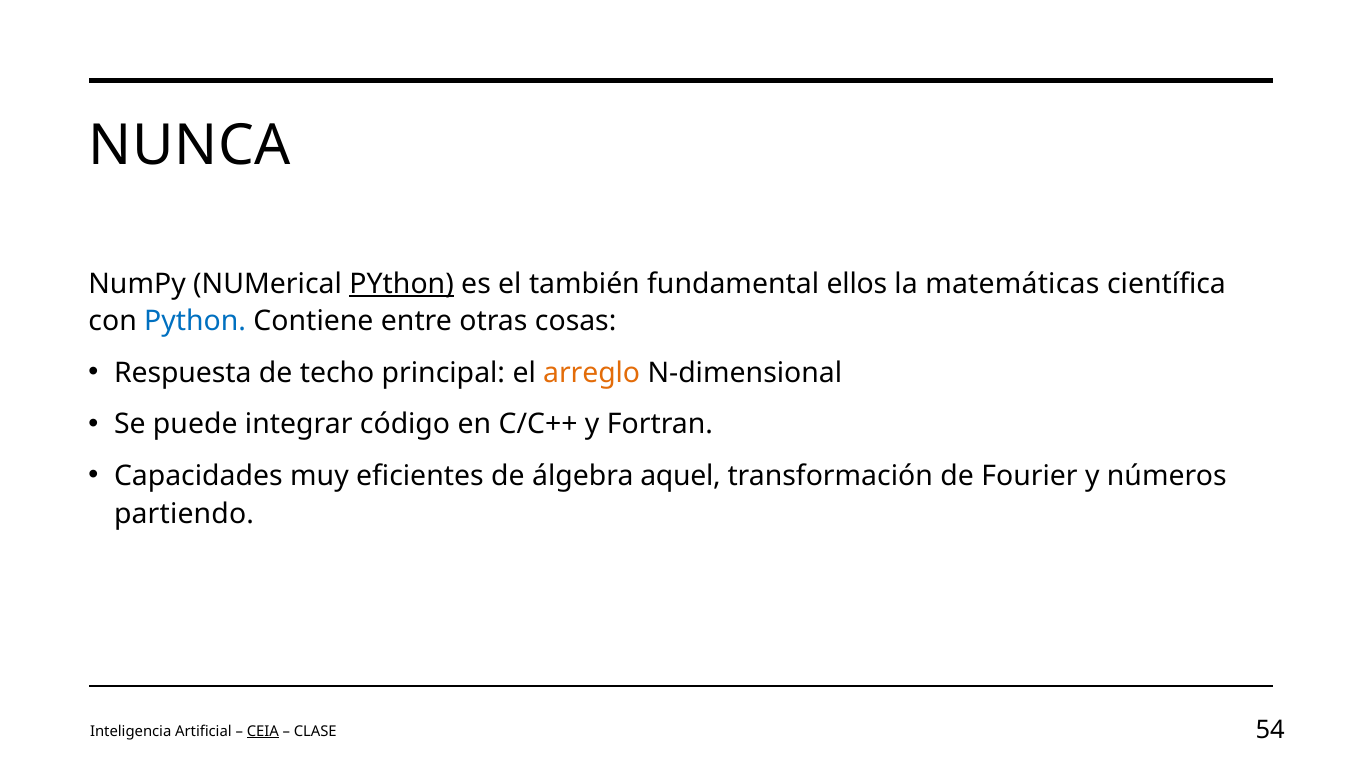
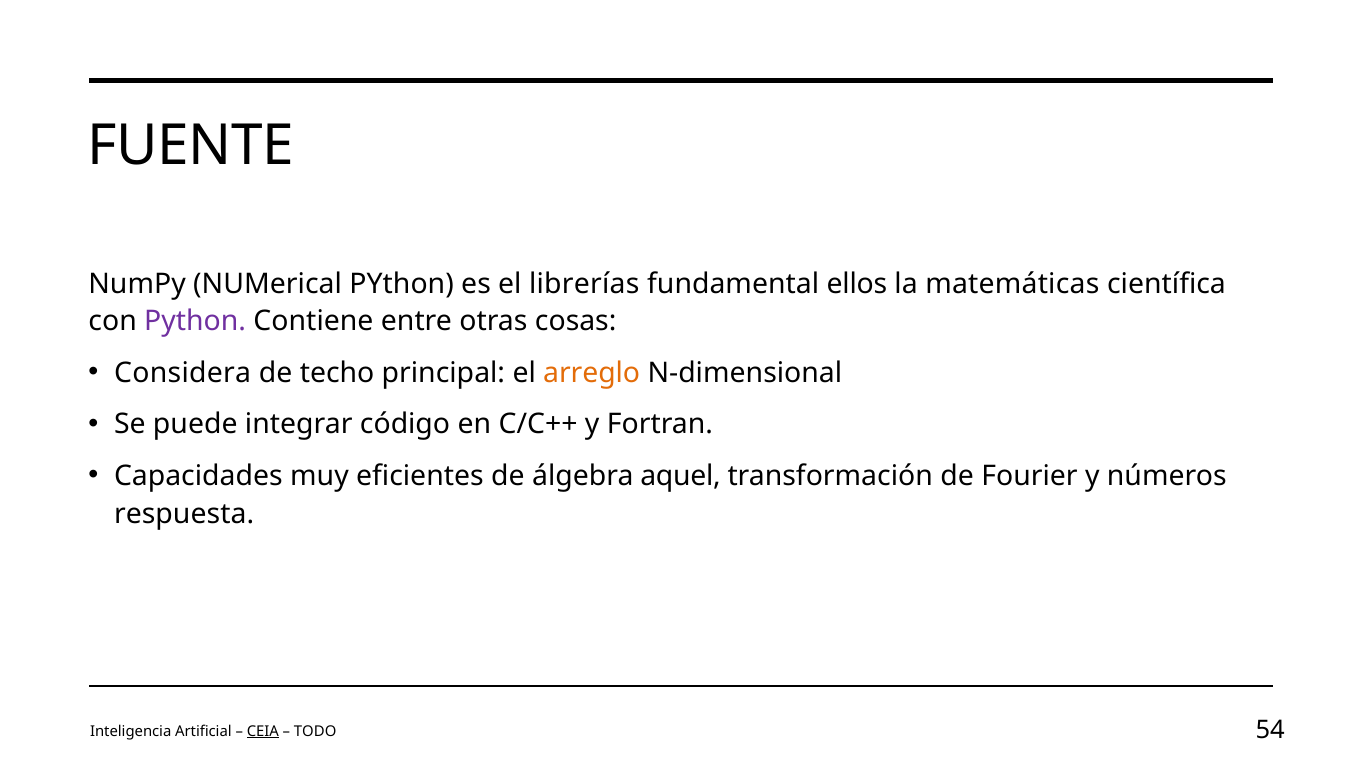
NUNCA: NUNCA -> FUENTE (191, 146)
PYthon underline: present -> none (402, 284)
también: también -> librerías (584, 284)
Python colour: blue -> purple (195, 321)
Respuesta: Respuesta -> Considera (183, 373)
partiendo: partiendo -> respuesta (184, 514)
CLASE: CLASE -> TODO (315, 731)
